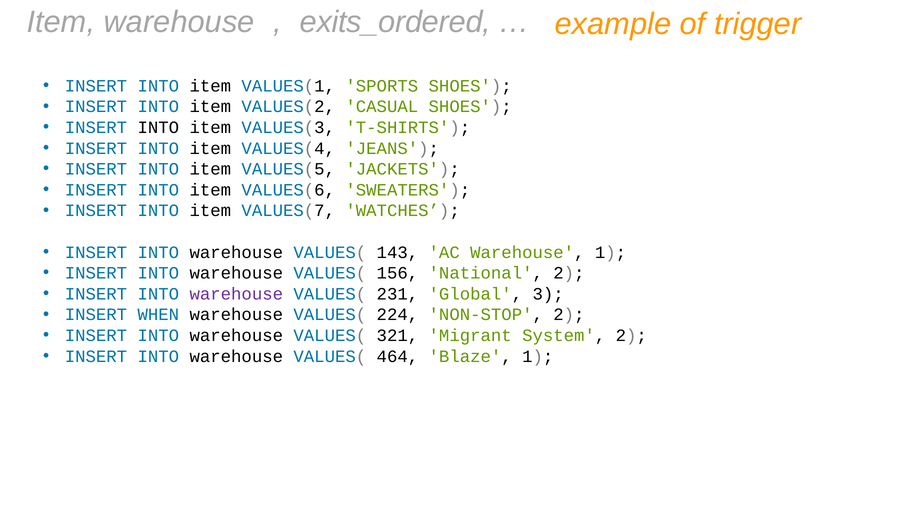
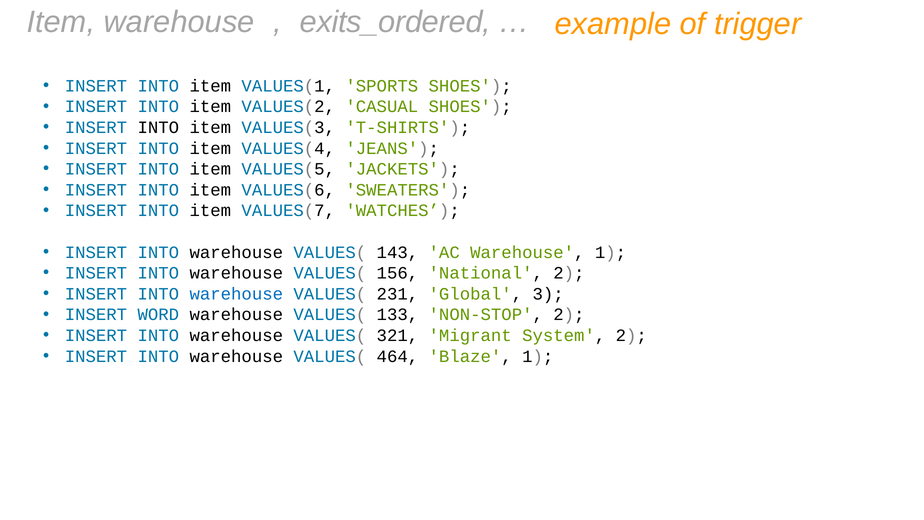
warehouse colour: purple -> blue (236, 294)
WHEN: WHEN -> WORD (158, 315)
224: 224 -> 133 (397, 315)
